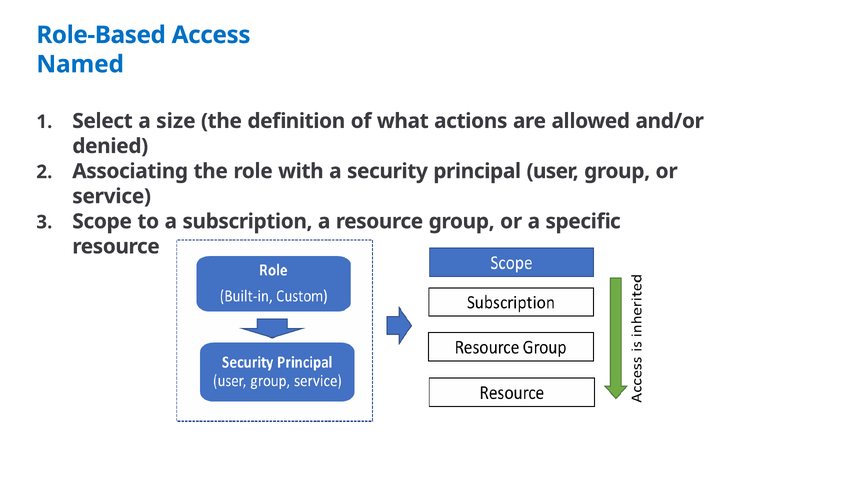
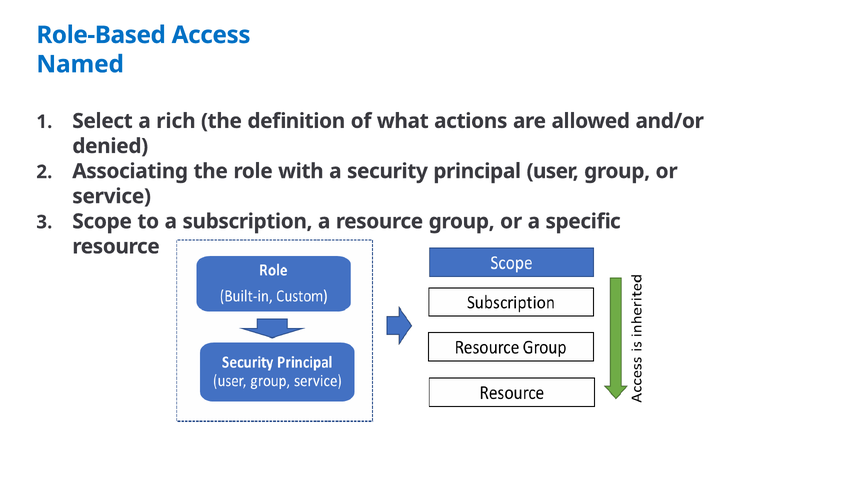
size: size -> rich (176, 121)
